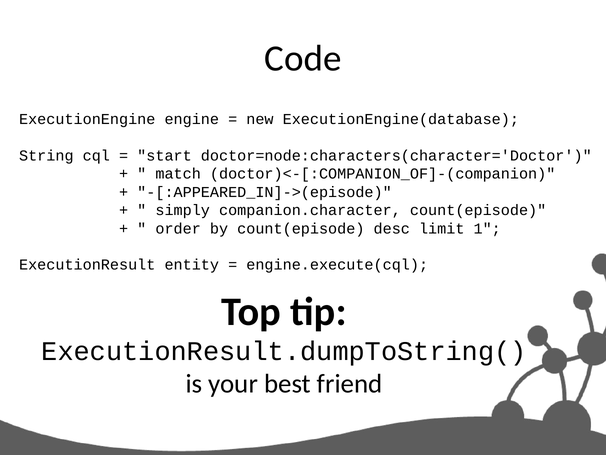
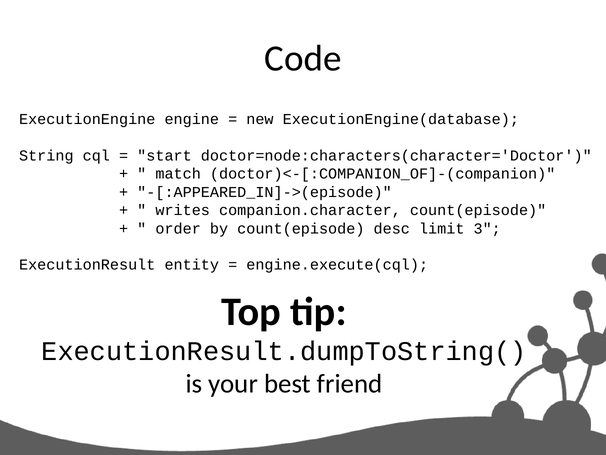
simply: simply -> writes (183, 210)
1: 1 -> 3 (487, 228)
